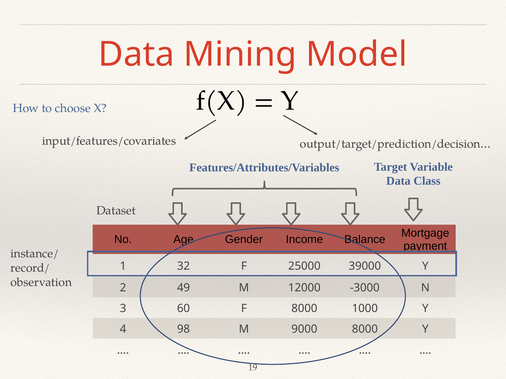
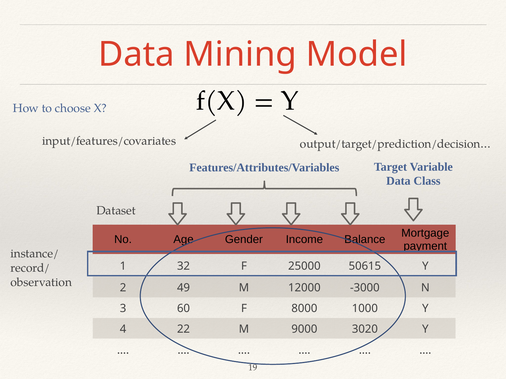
39000: 39000 -> 50615 (365, 266)
98: 98 -> 22 (184, 329)
9000 8000: 8000 -> 3020 (365, 329)
